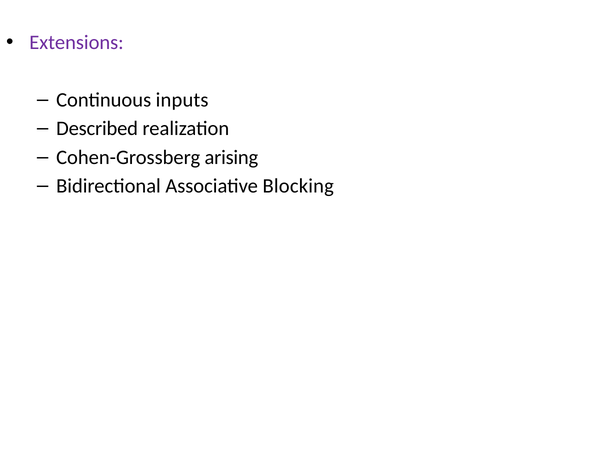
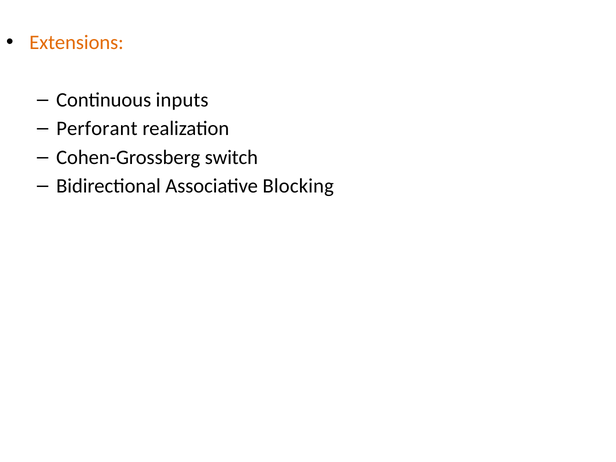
Extensions colour: purple -> orange (76, 43)
Described: Described -> Perforant (97, 129)
arising: arising -> switch (231, 157)
